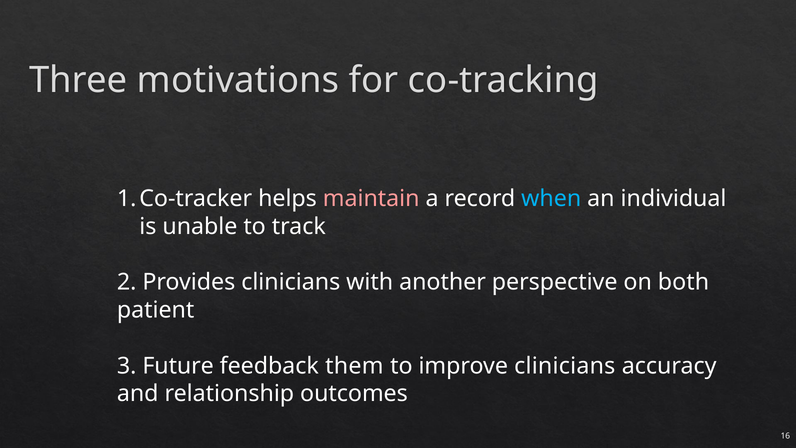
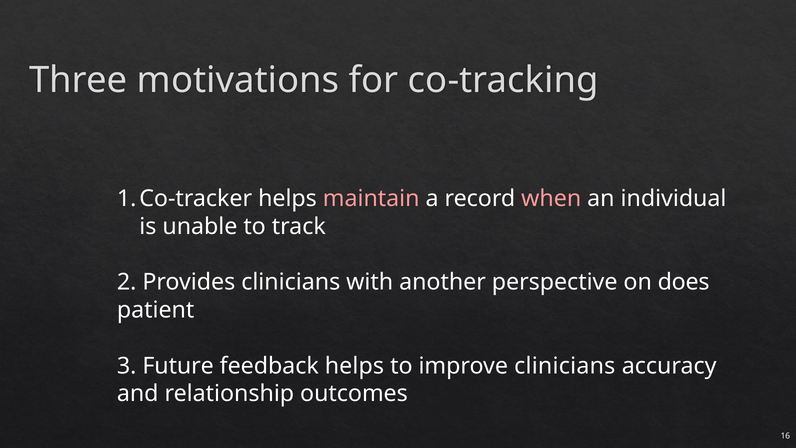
when colour: light blue -> pink (551, 198)
both: both -> does (684, 282)
feedback them: them -> helps (354, 366)
